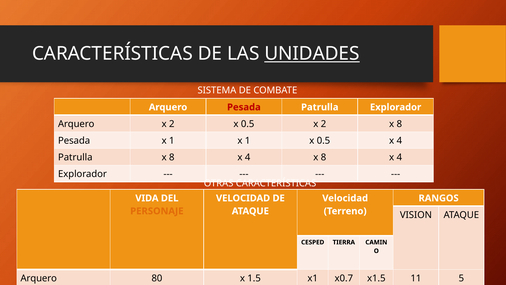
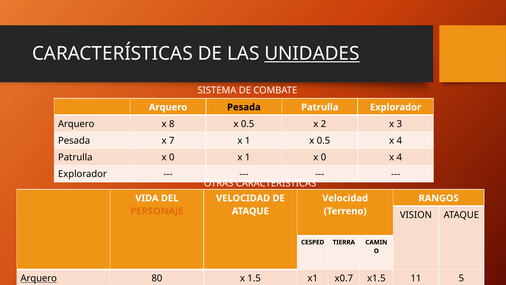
Pesada colour: red -> black (244, 107)
Arquero x 2: 2 -> 8 (172, 124)
2 x 8: 8 -> 3 (399, 124)
Pesada x 1: 1 -> 7 (172, 140)
Patrulla x 8: 8 -> 0 (172, 157)
4: 4 -> 1 (248, 157)
8: 8 -> 0 (323, 157)
Arquero underline: none -> present (39, 278)
